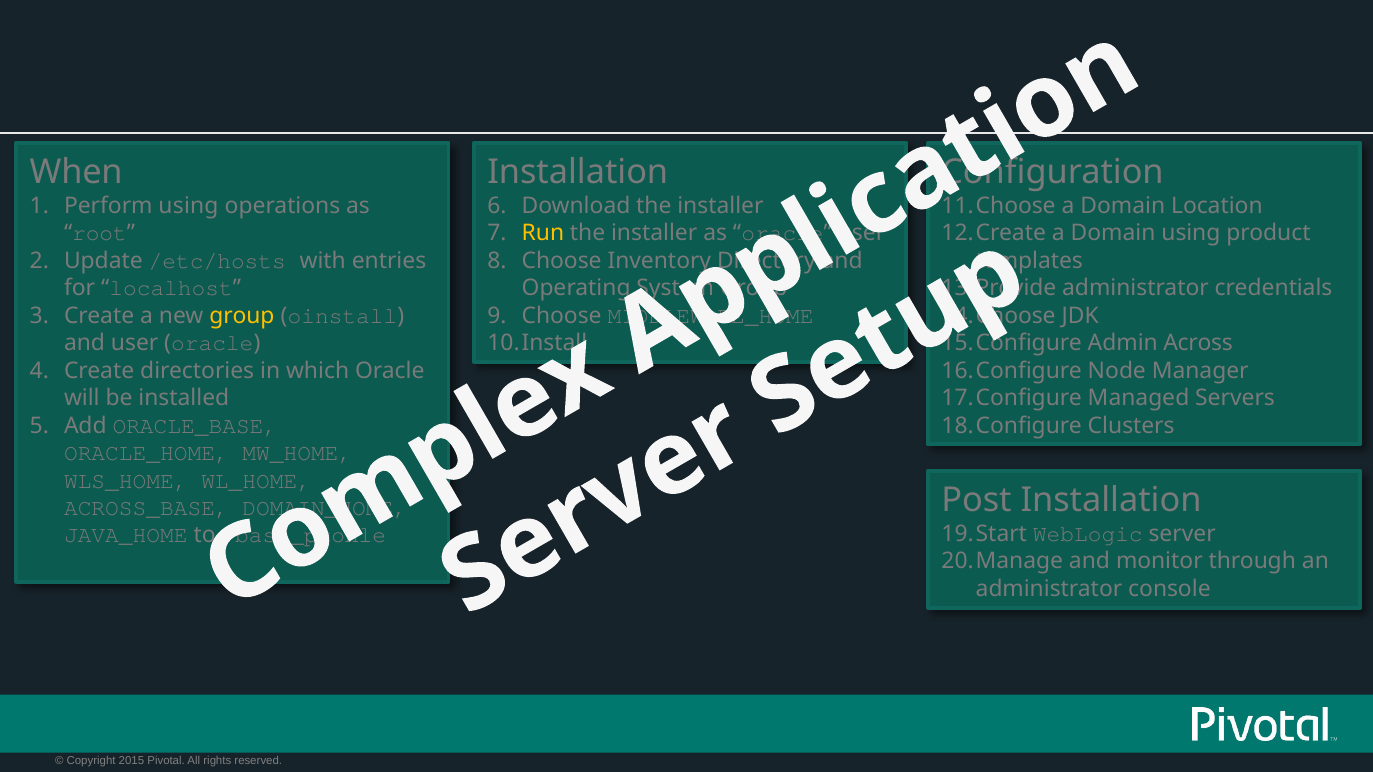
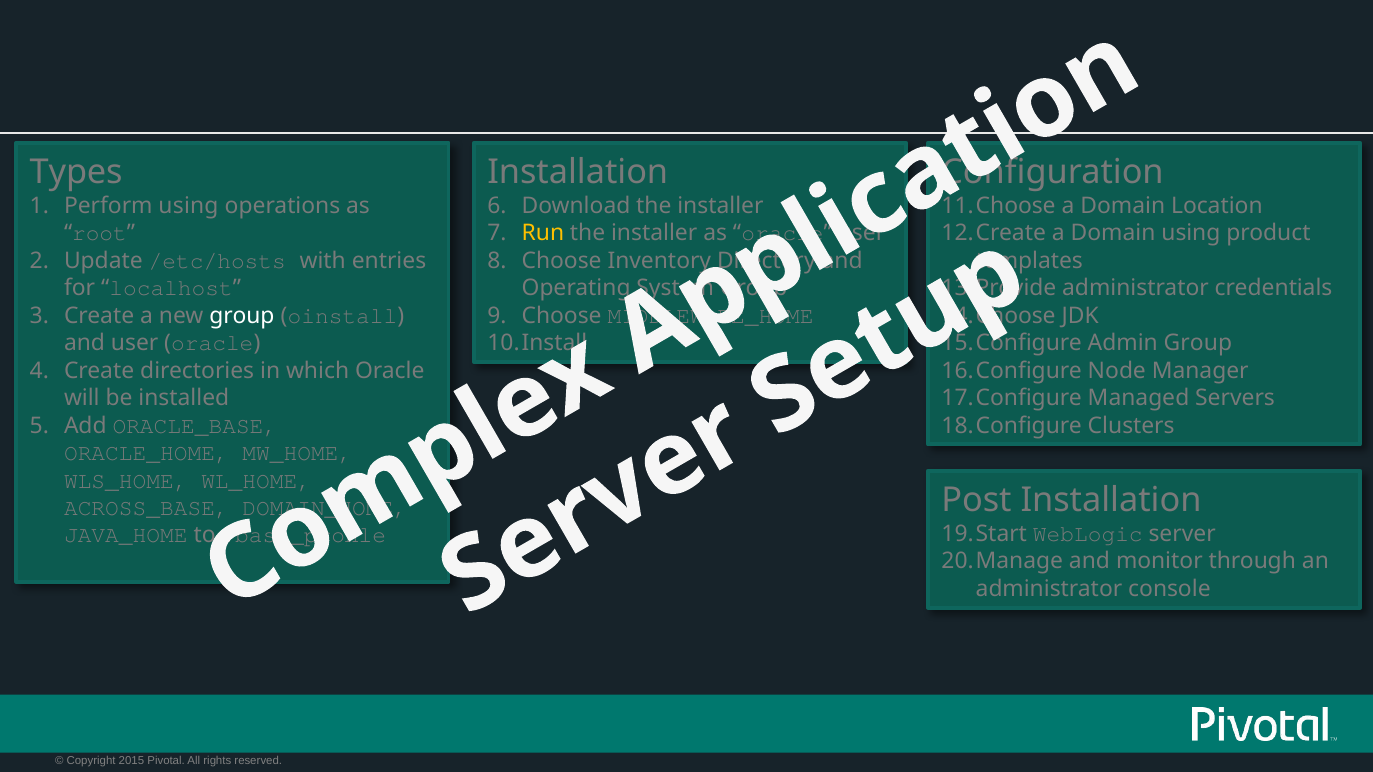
When: When -> Types (76, 173)
group colour: yellow -> white (242, 316)
Admin Across: Across -> Group (1198, 343)
